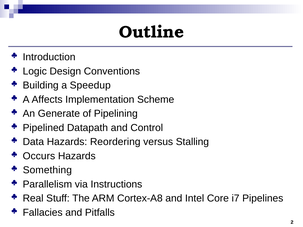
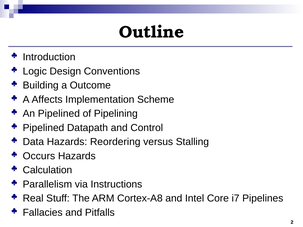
Speedup: Speedup -> Outcome (90, 85)
An Generate: Generate -> Pipelined (59, 114)
Something: Something -> Calculation (47, 170)
